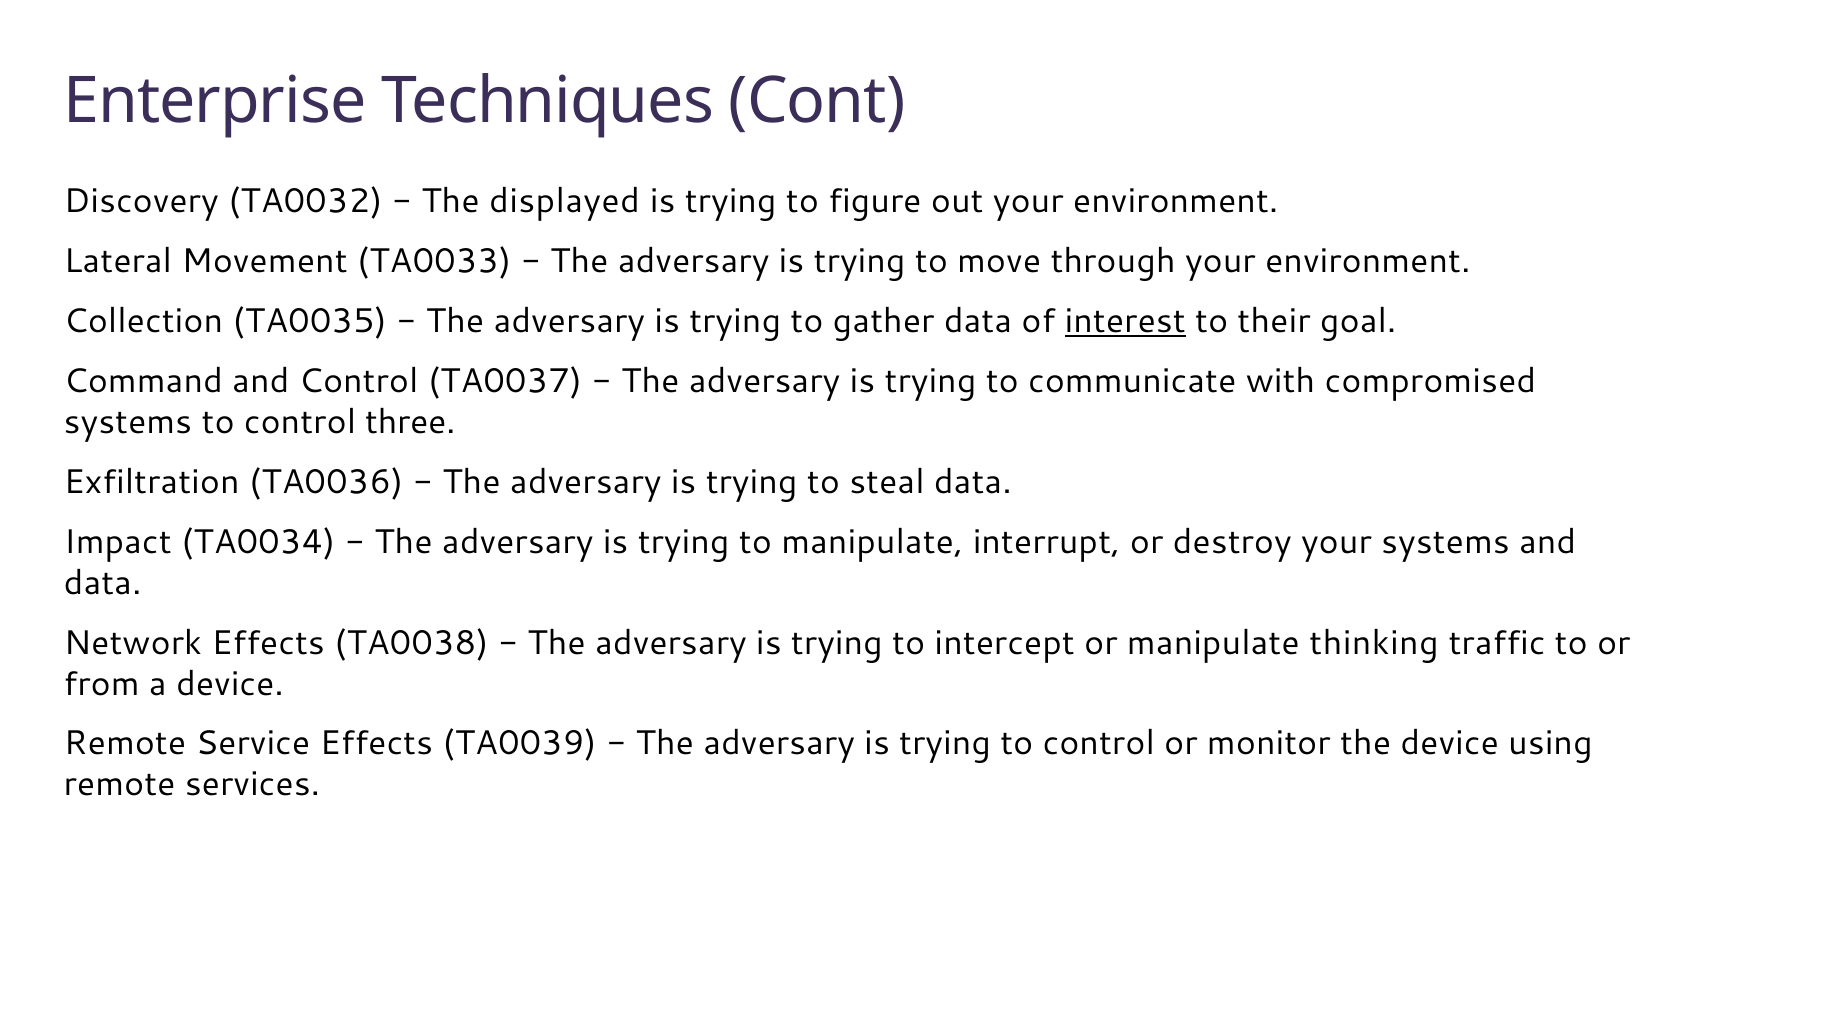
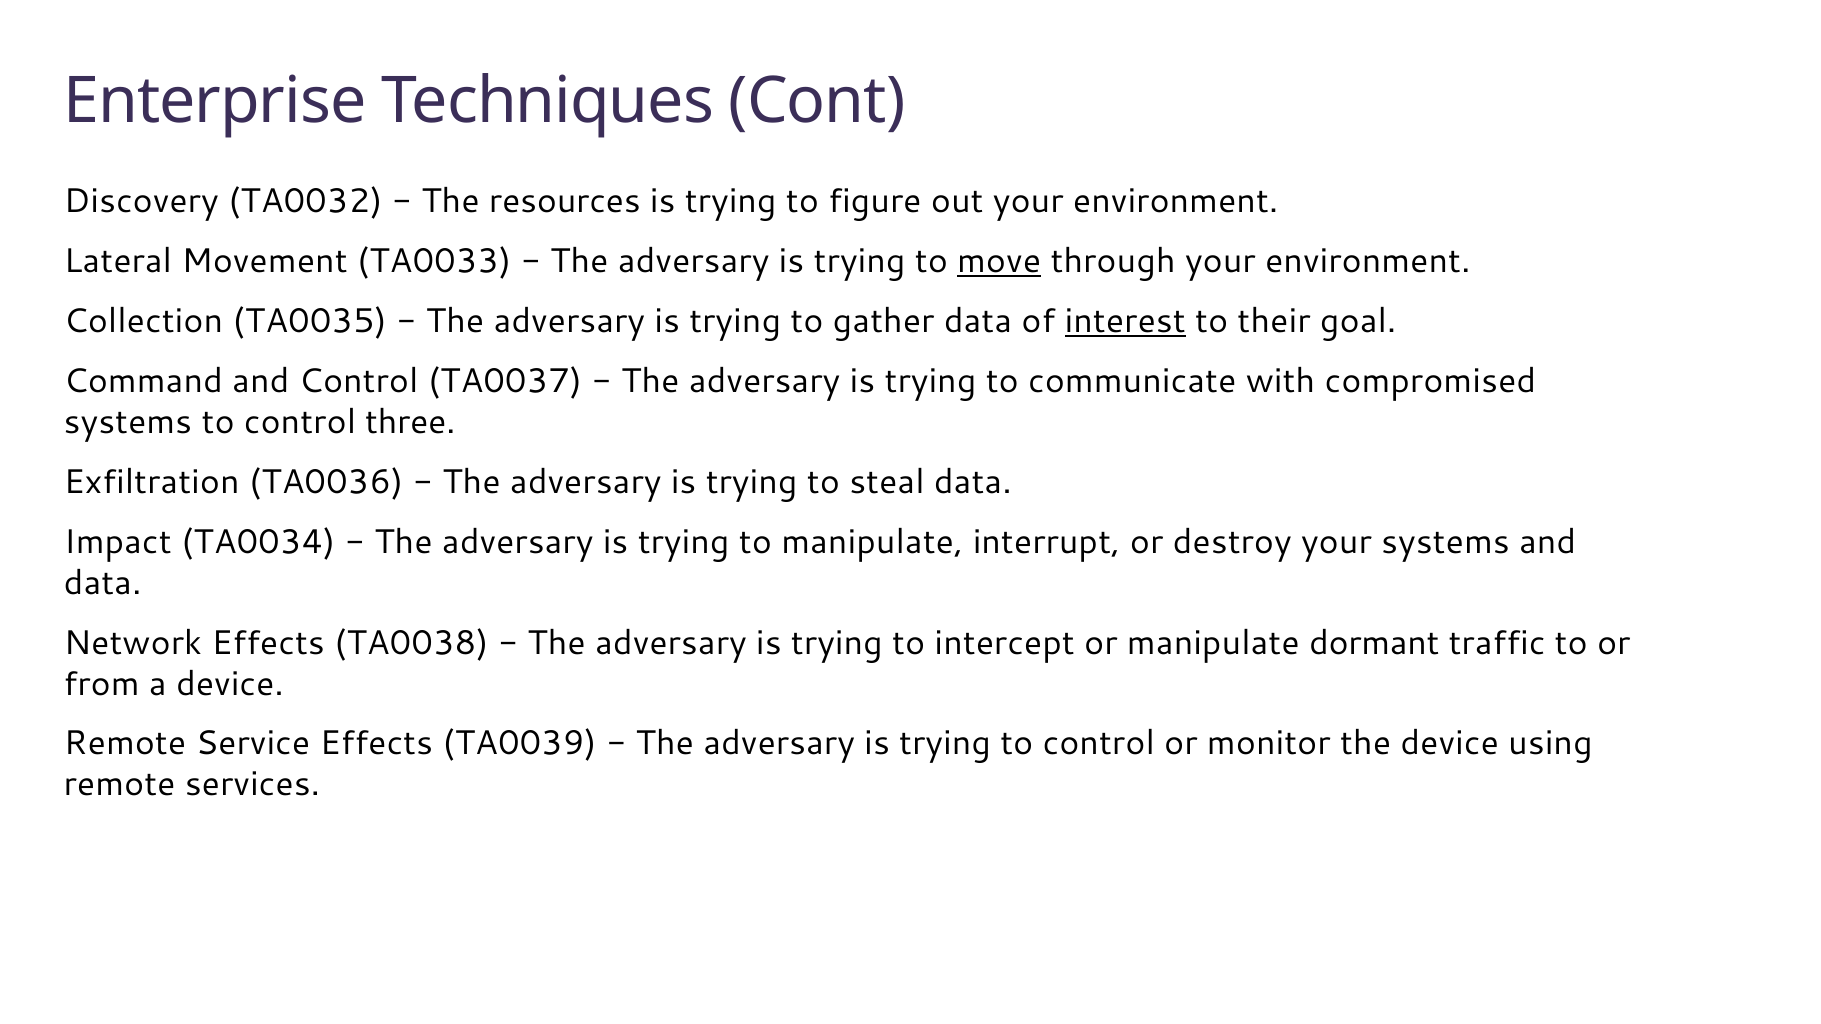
displayed: displayed -> resources (565, 201)
move underline: none -> present (999, 261)
thinking: thinking -> dormant (1374, 643)
